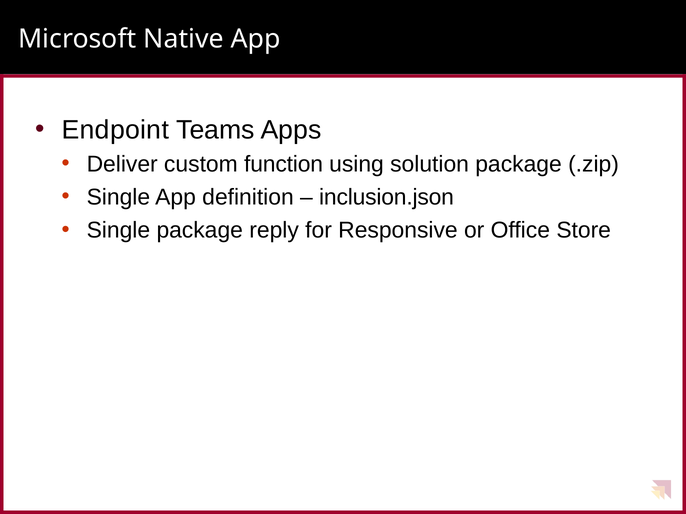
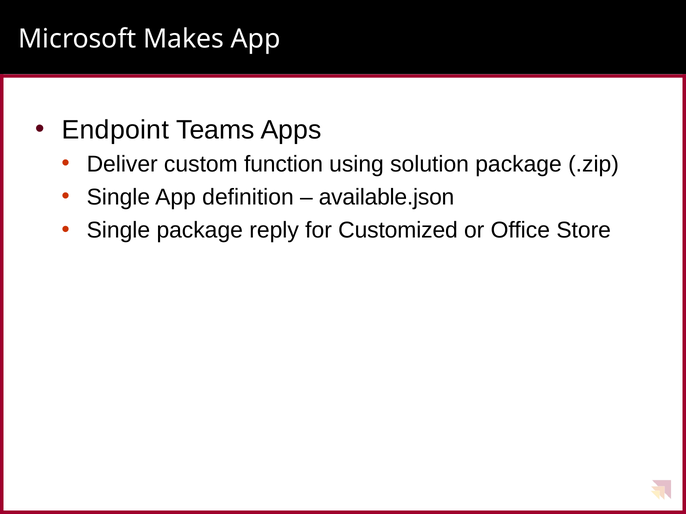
Native: Native -> Makes (184, 39)
inclusion.json: inclusion.json -> available.json (387, 197)
Responsive: Responsive -> Customized (398, 231)
